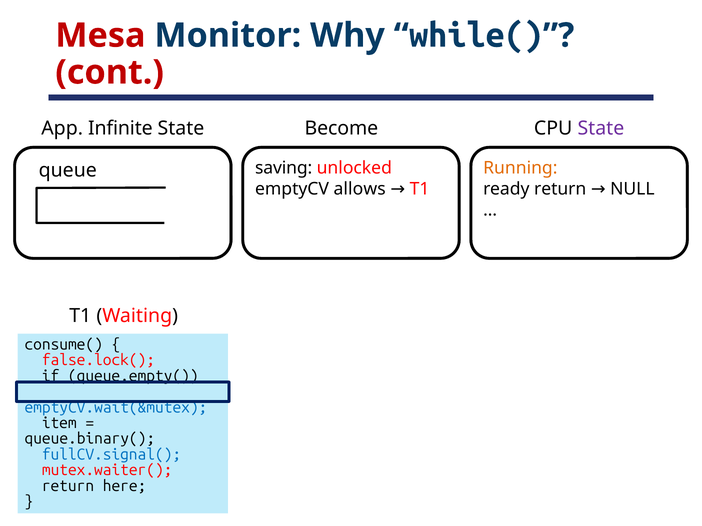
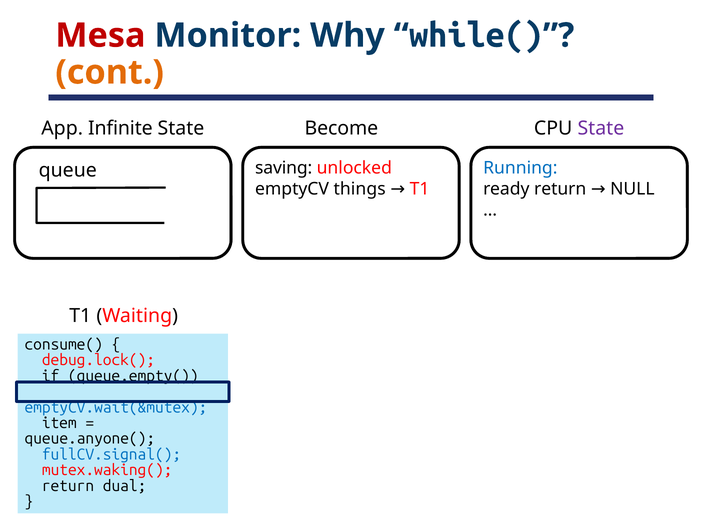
cont colour: red -> orange (110, 72)
Running colour: orange -> blue (520, 168)
allows: allows -> things (360, 189)
false.lock(: false.lock( -> debug.lock( (98, 361)
queue.binary(: queue.binary( -> queue.anyone( (90, 439)
mutex.waiter(: mutex.waiter( -> mutex.waking( (107, 471)
here: here -> dual (125, 486)
